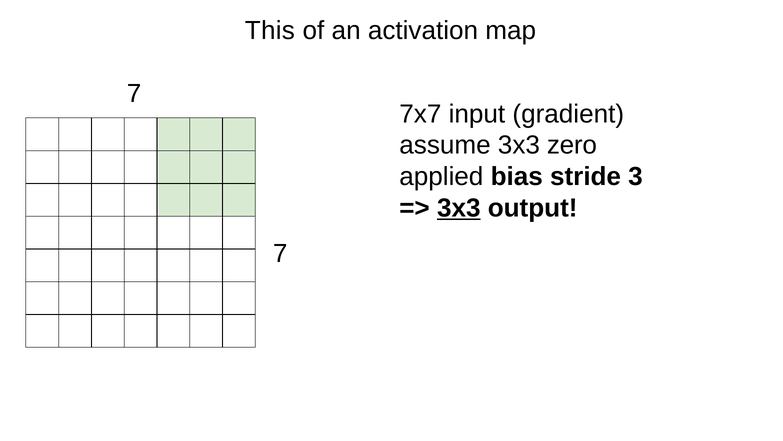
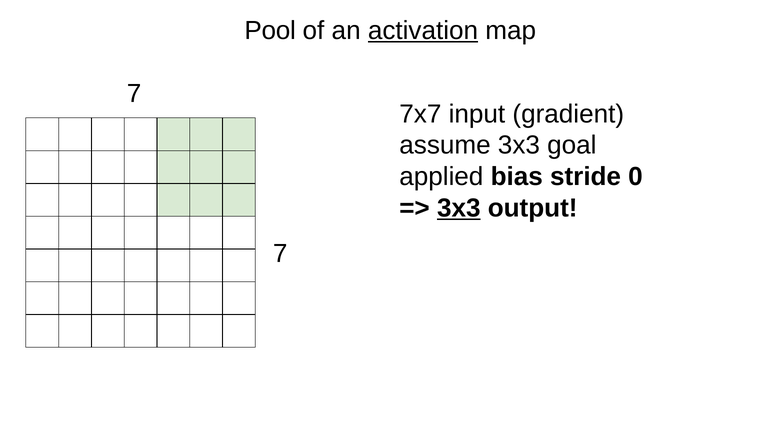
This: This -> Pool (270, 31)
activation underline: none -> present (423, 31)
zero: zero -> goal (572, 145)
3: 3 -> 0 (636, 176)
